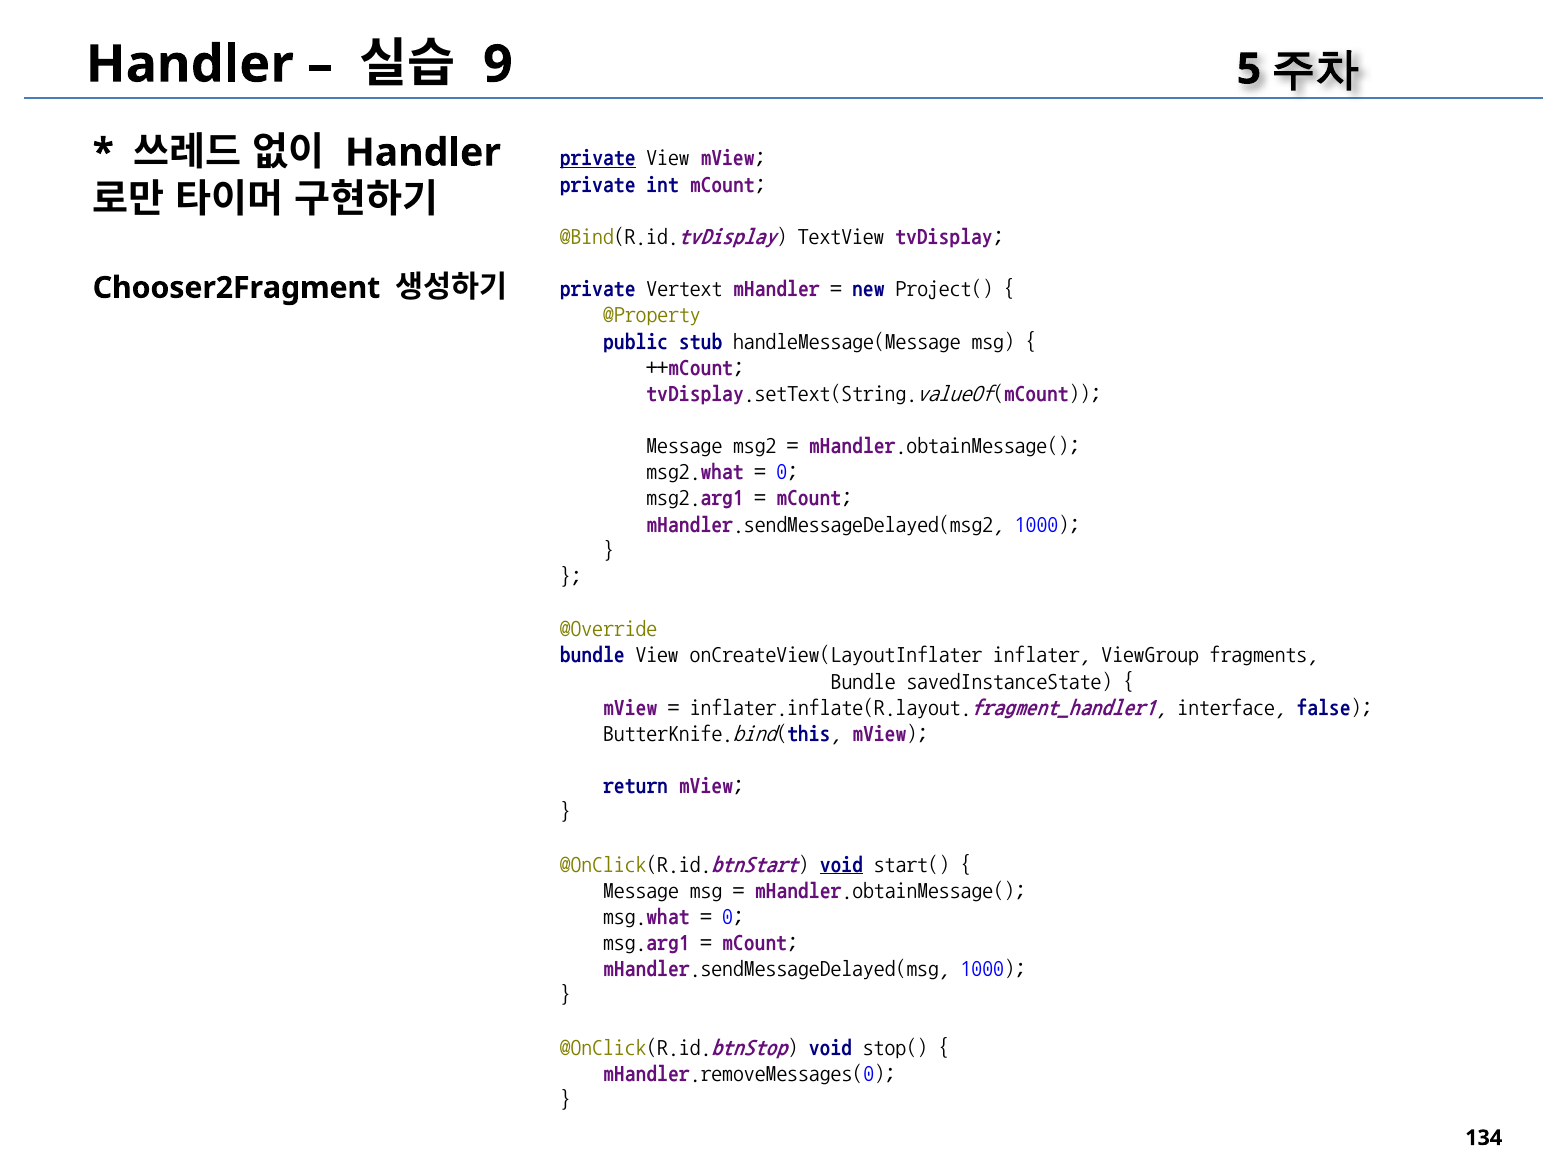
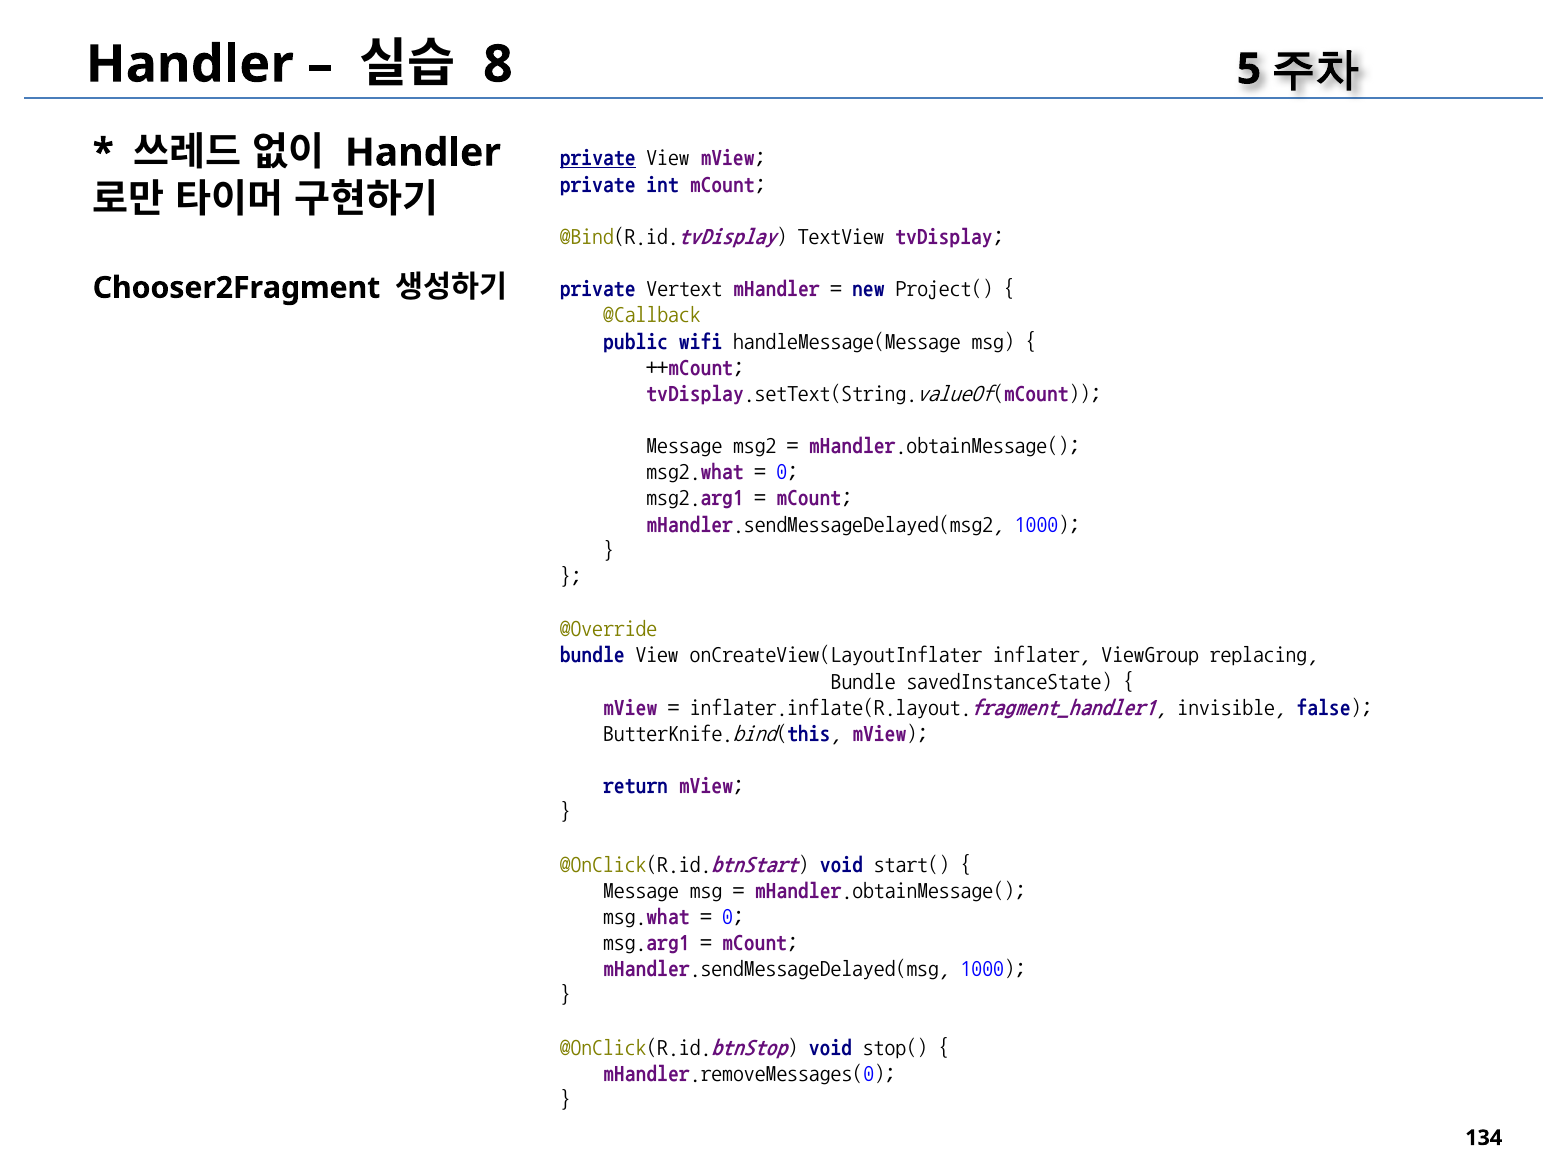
9: 9 -> 8 (498, 64)
@Property: @Property -> @Callback (652, 315)
stub: stub -> wifi (701, 341)
fragments: fragments -> replacing (1264, 655)
interface: interface -> invisible (1232, 707)
void underline: present -> none (842, 864)
